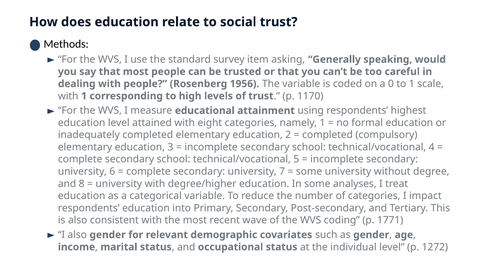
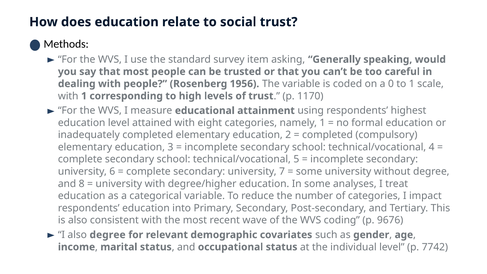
1771: 1771 -> 9676 (390, 220)
also gender: gender -> degree (108, 235)
1272: 1272 -> 7742 (435, 247)
